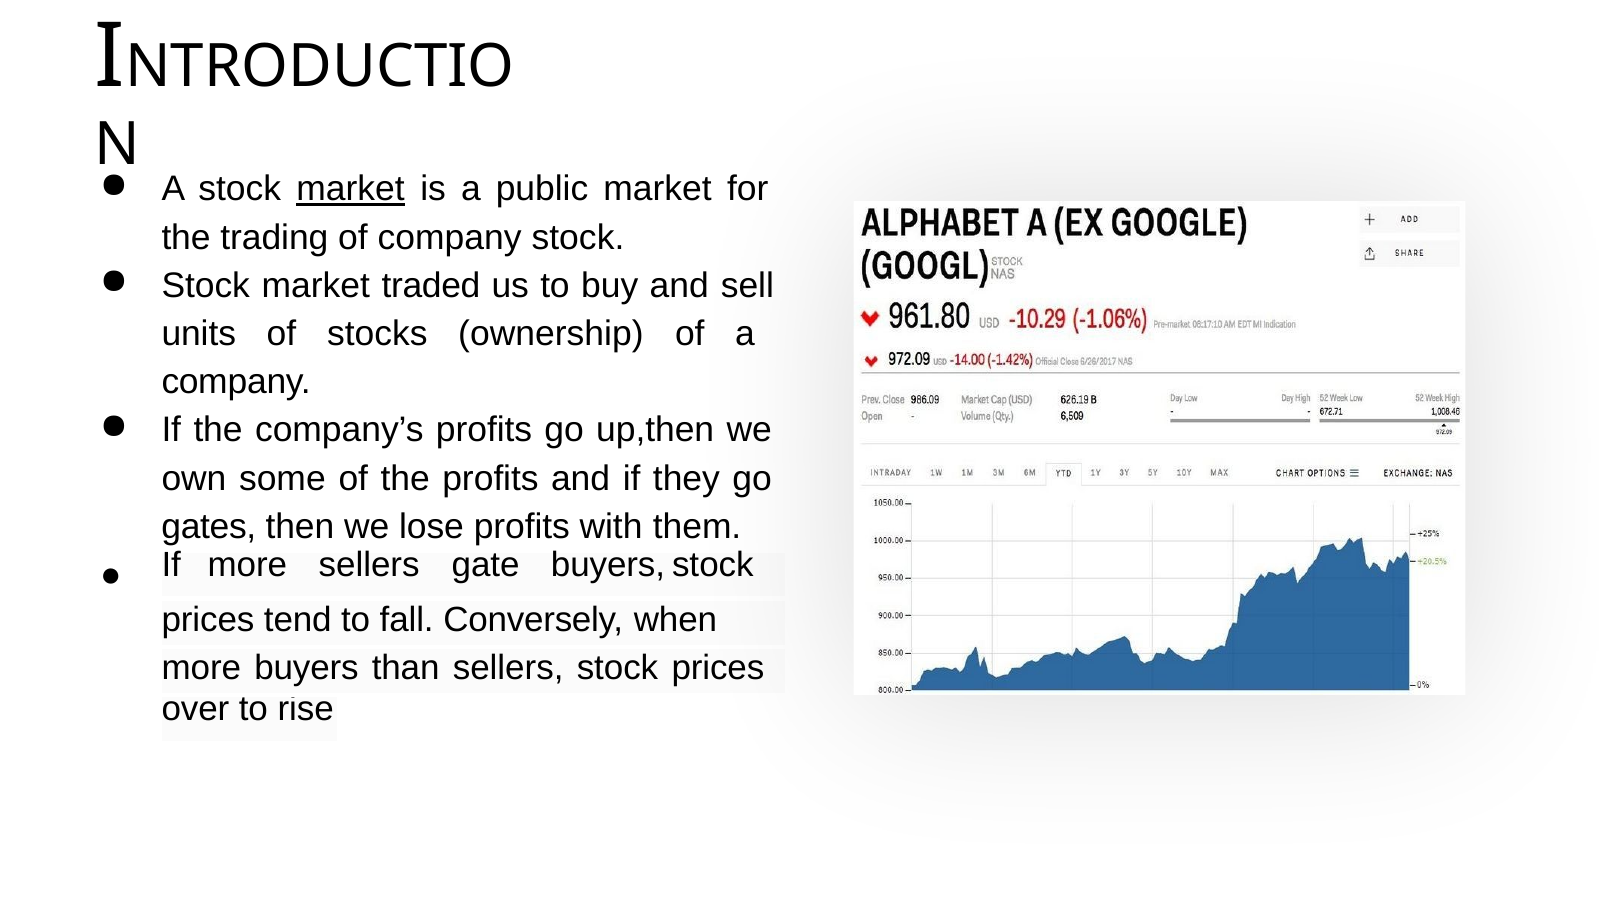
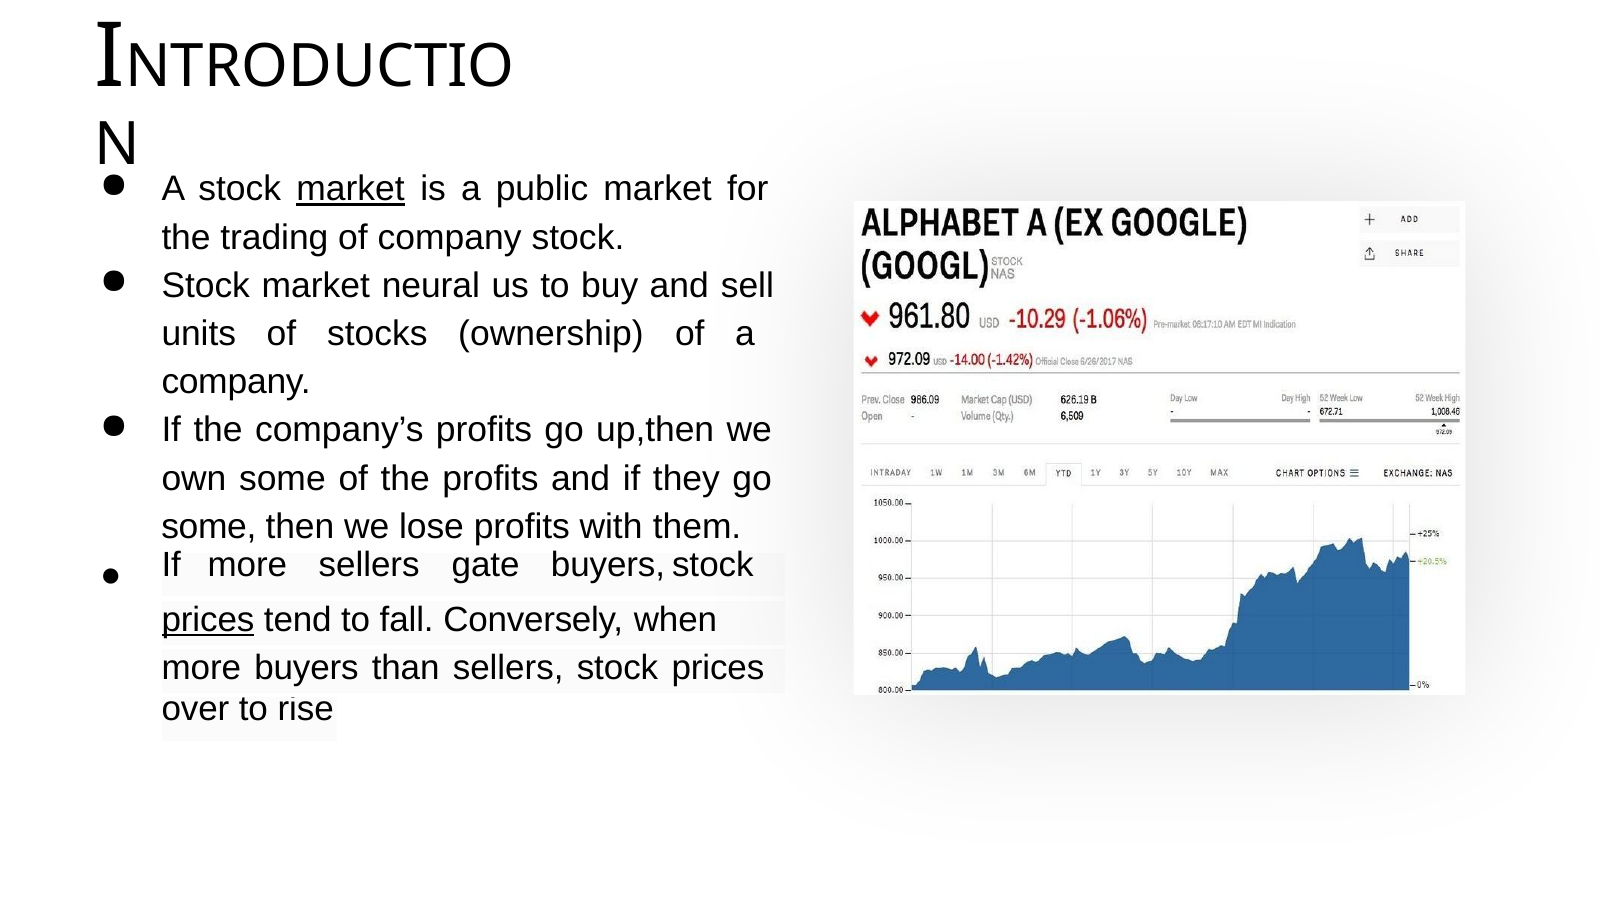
traded: traded -> neural (431, 286)
gates: gates -> some (209, 527)
prices underline: none -> present (208, 620)
